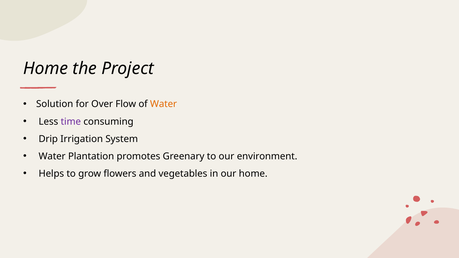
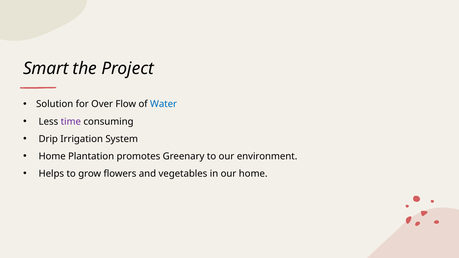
Home: Home -> Smart (46, 69)
Water colour: orange -> blue (164, 104)
Water: Water -> Home (52, 156)
